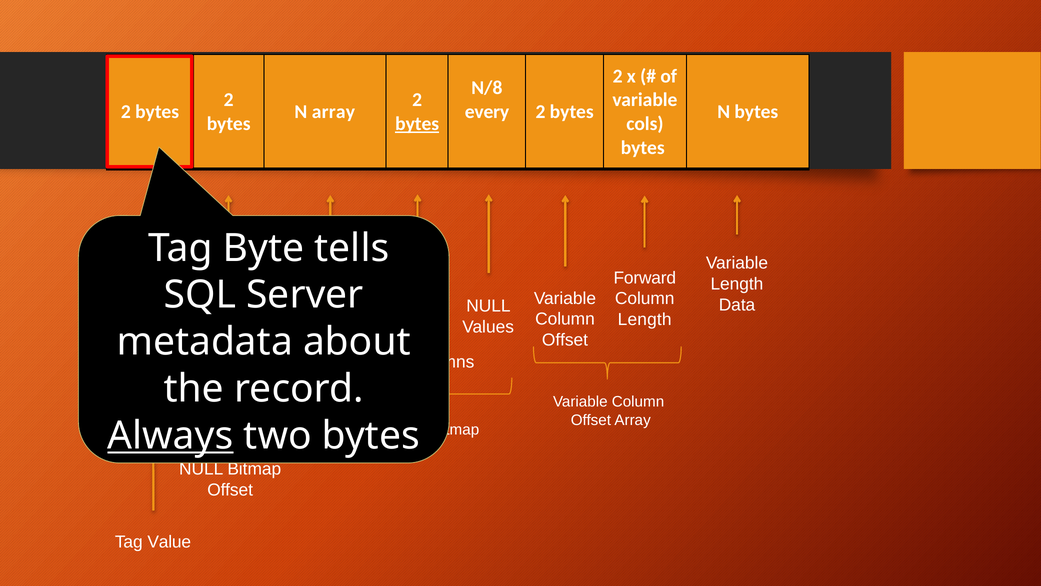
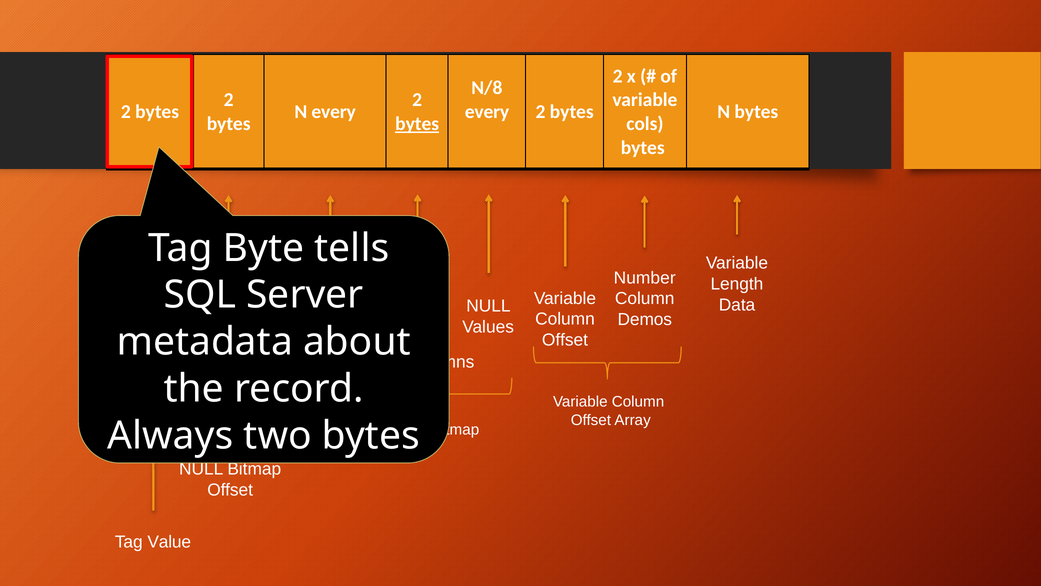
N array: array -> every (334, 112)
Forward: Forward -> Number (645, 278)
Length: Length -> Demos (645, 319)
Always underline: present -> none (170, 435)
